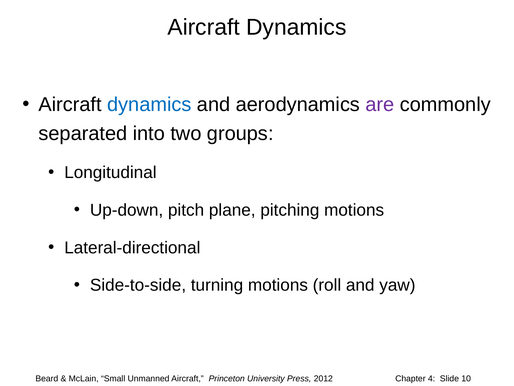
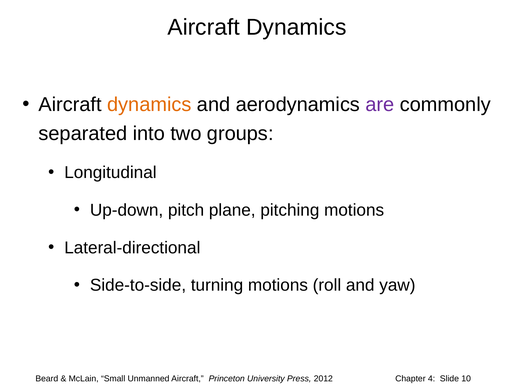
dynamics colour: blue -> orange (149, 105)
